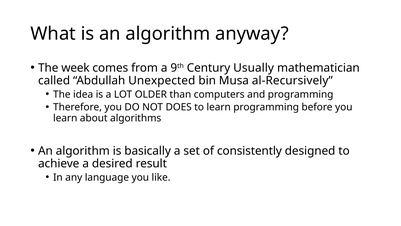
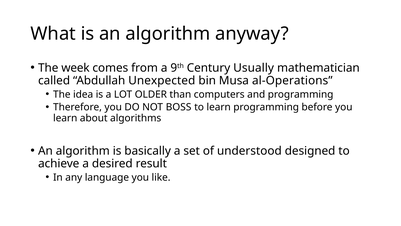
al-Recursively: al-Recursively -> al-Operations (292, 80)
DOES: DOES -> BOSS (179, 107)
consistently: consistently -> understood (249, 151)
